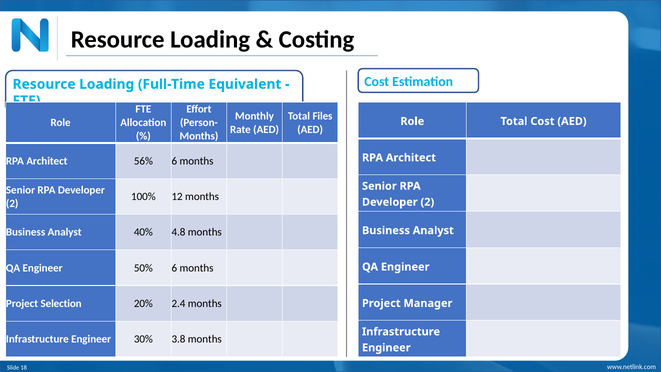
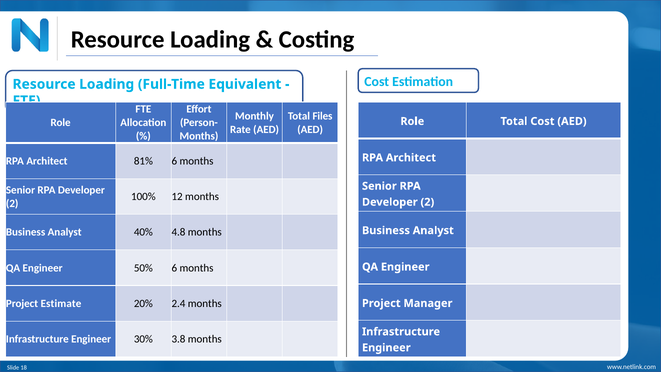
56%: 56% -> 81% (143, 161)
Selection: Selection -> Estimate (61, 303)
